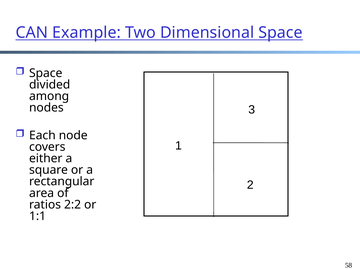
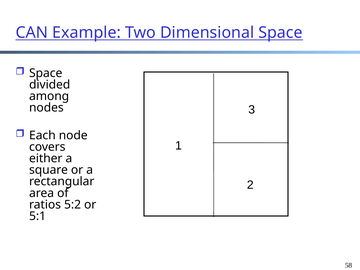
2:2: 2:2 -> 5:2 (73, 205)
1:1: 1:1 -> 5:1 (38, 216)
